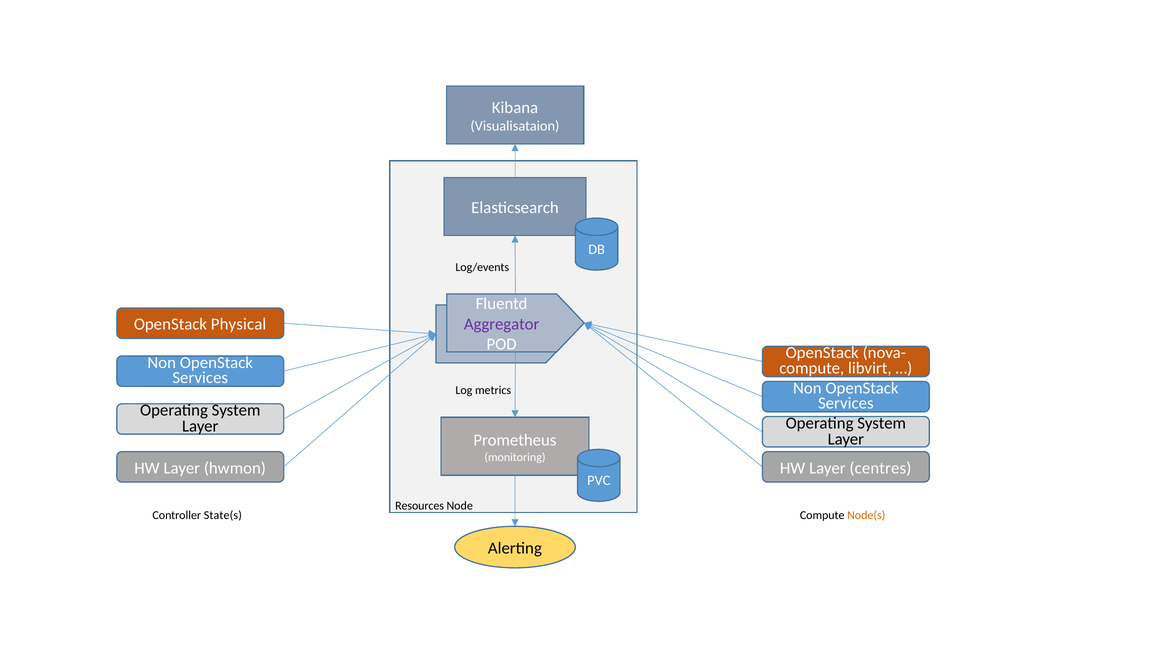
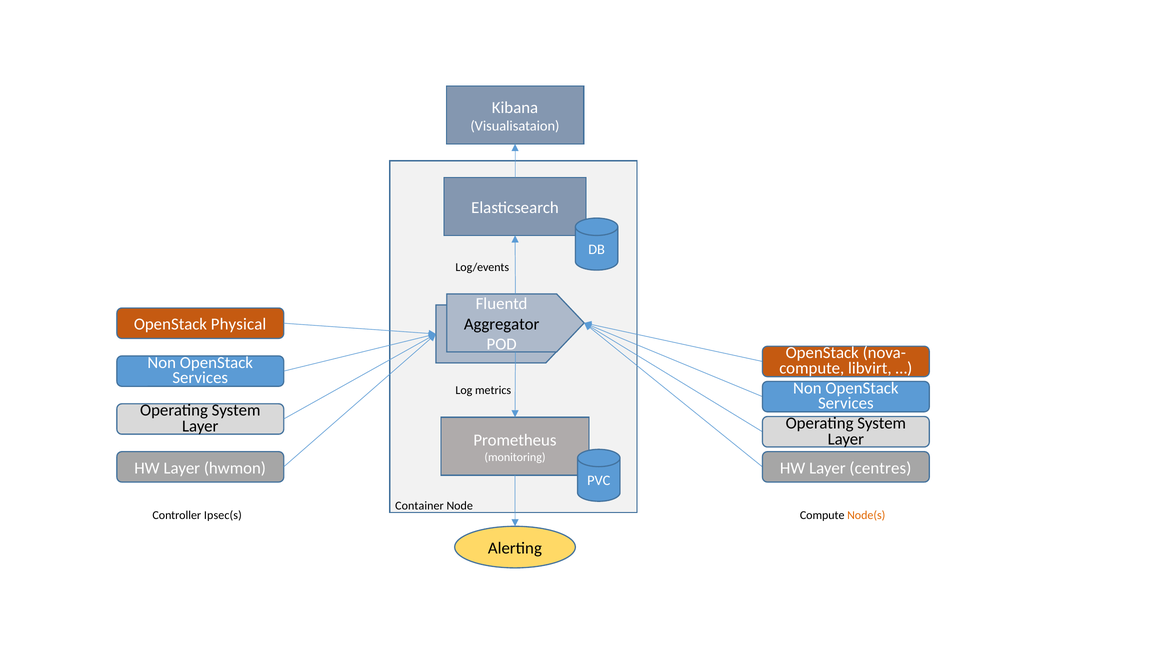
Aggregator colour: purple -> black (502, 324)
Resources: Resources -> Container (420, 506)
State(s: State(s -> Ipsec(s (223, 515)
